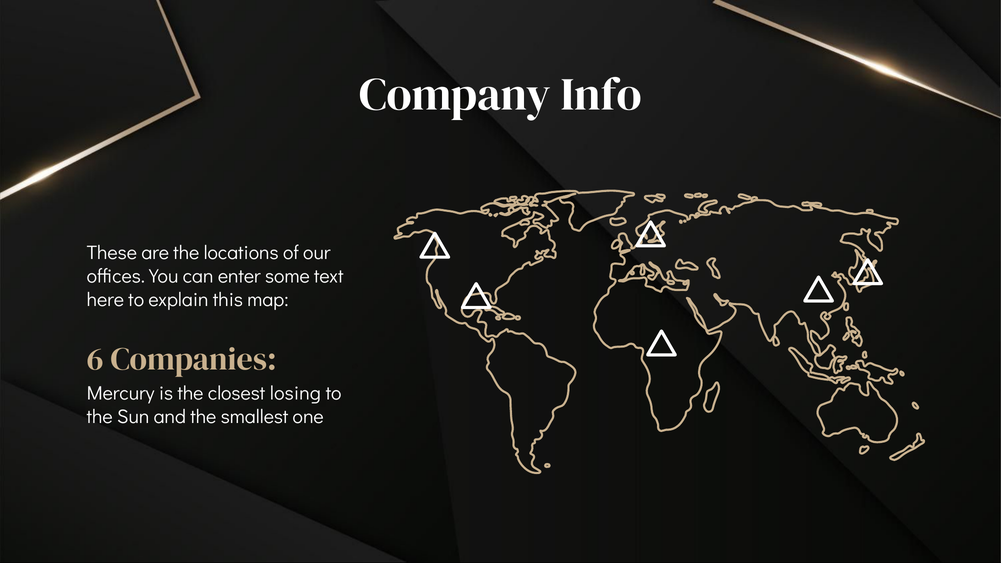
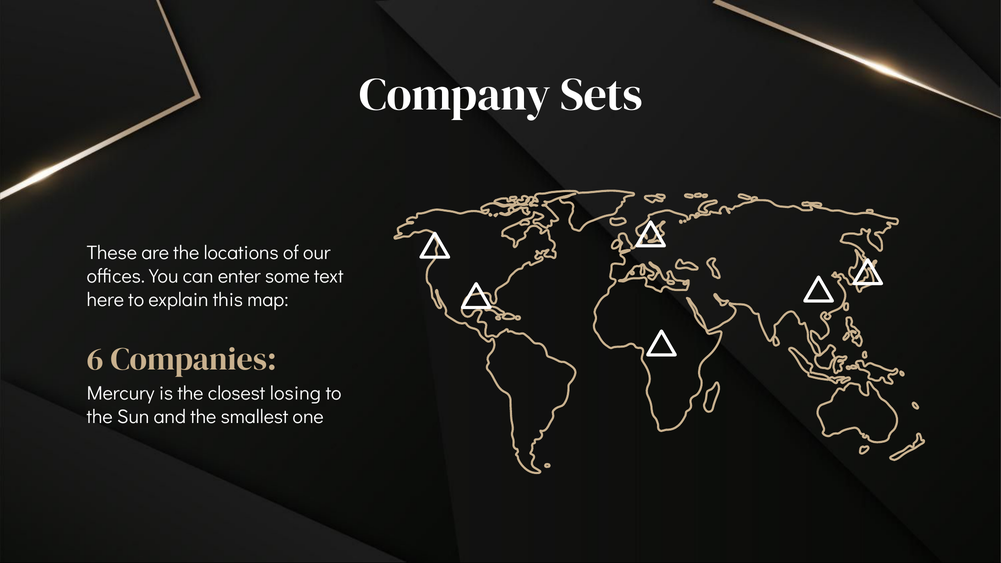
Info: Info -> Sets (601, 95)
